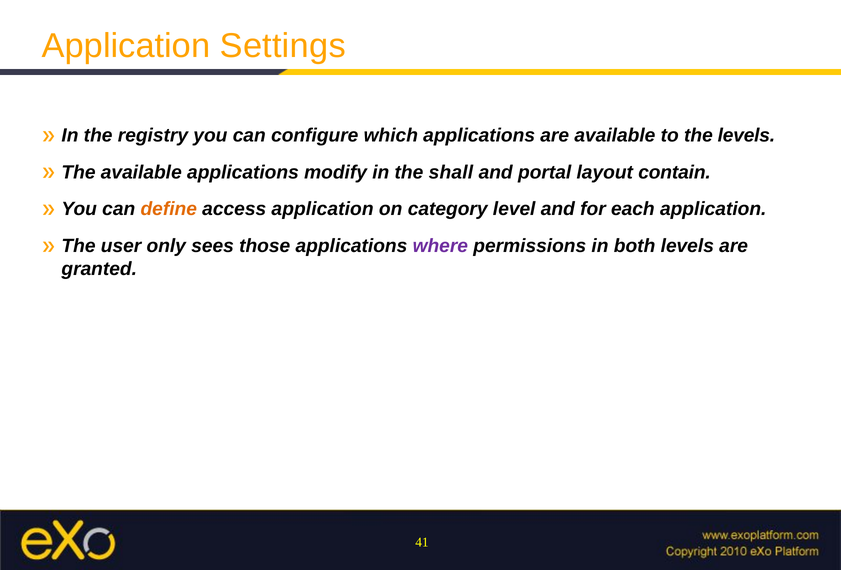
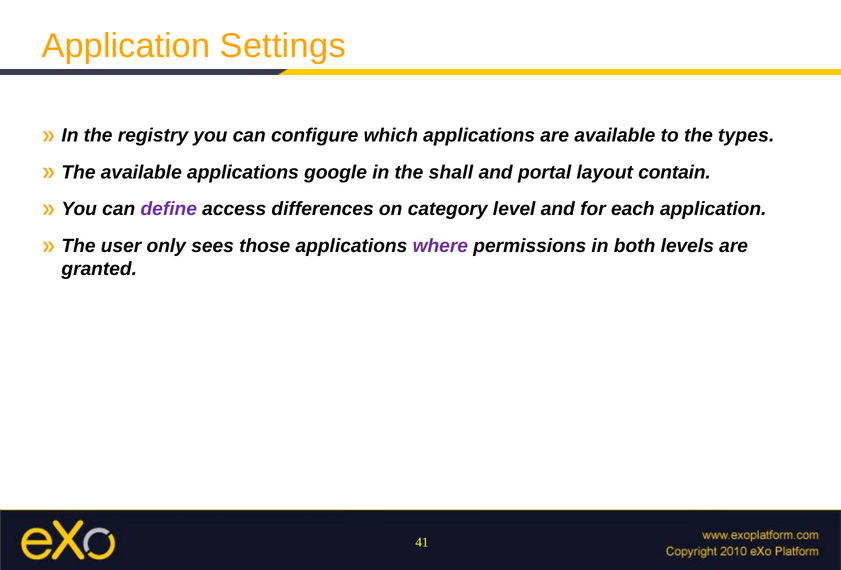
the levels: levels -> types (746, 135)
modify: modify -> google (336, 172)
define colour: orange -> purple (169, 209)
access application: application -> differences (323, 209)
